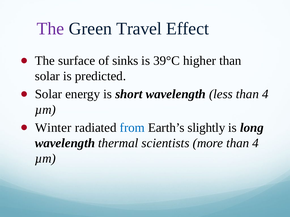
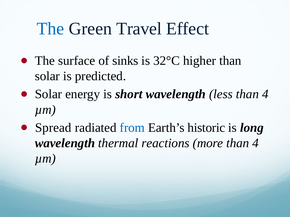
The colour: purple -> blue (50, 29)
39°C: 39°C -> 32°C (167, 61)
Winter: Winter -> Spread (53, 128)
slightly: slightly -> historic (206, 128)
scientists: scientists -> reactions (166, 143)
